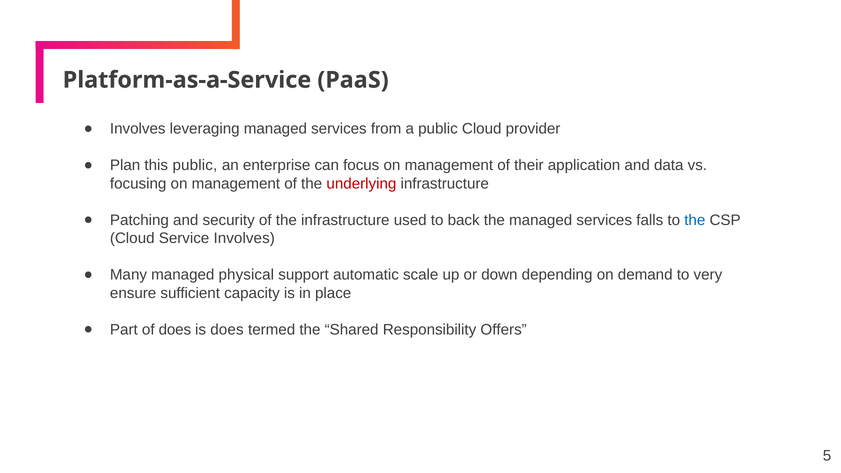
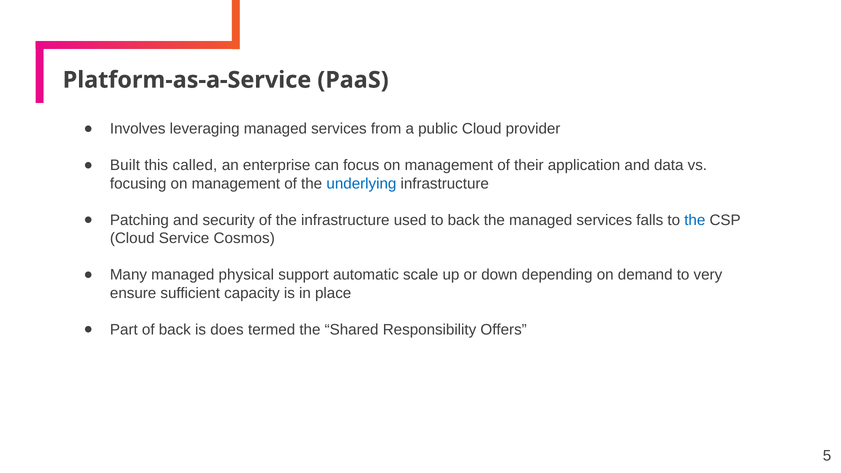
Plan: Plan -> Built (125, 165)
this public: public -> called (195, 165)
underlying colour: red -> blue (361, 184)
Service Involves: Involves -> Cosmos (244, 238)
of does: does -> back (175, 330)
